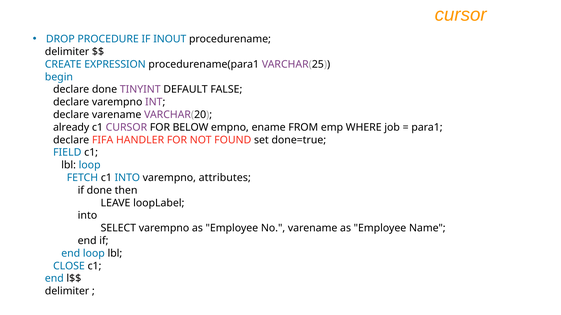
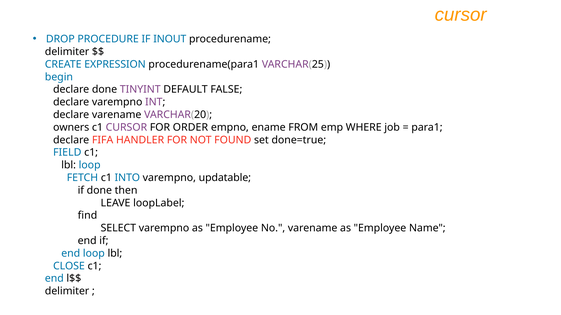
already: already -> owners (71, 128)
BELOW: BELOW -> ORDER (190, 128)
attributes: attributes -> updatable (225, 178)
into: into -> find (87, 216)
